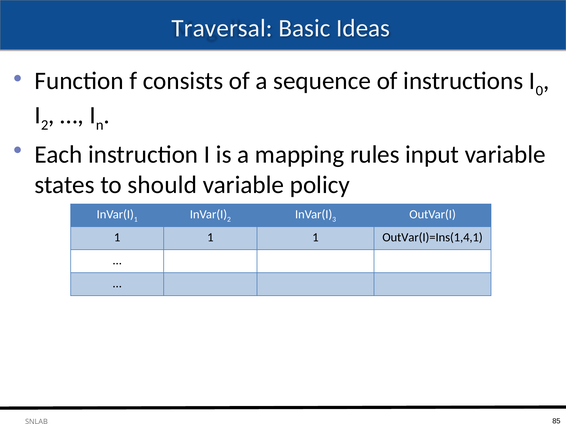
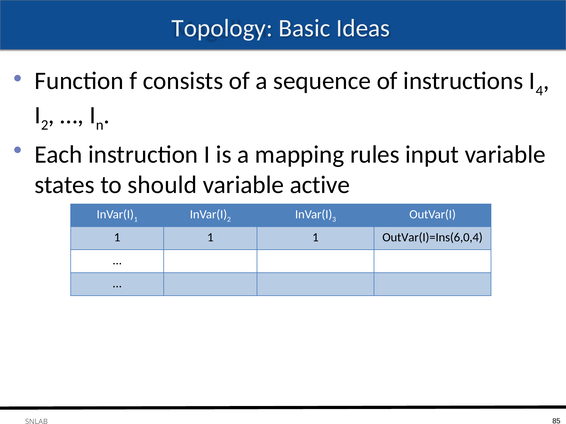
Traversal: Traversal -> Topology (222, 28)
0: 0 -> 4 (539, 91)
policy: policy -> active (320, 185)
OutVar(I)=Ins(1,4,1: OutVar(I)=Ins(1,4,1 -> OutVar(I)=Ins(6,0,4 (433, 238)
